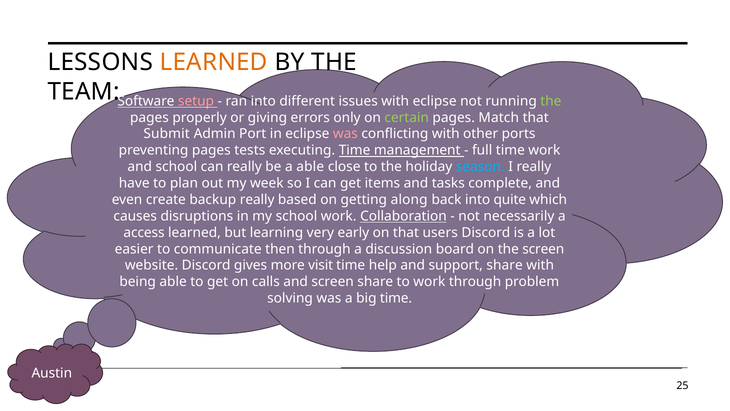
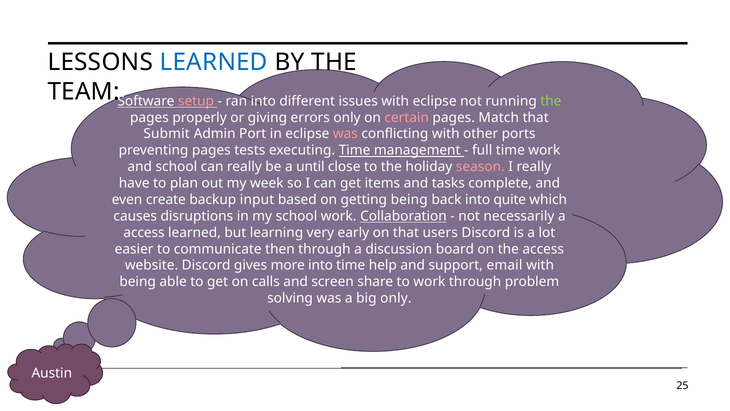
LEARNED colour: orange -> blue (214, 62)
certain colour: light green -> pink (407, 117)
a able: able -> until (310, 167)
season colour: light blue -> pink (480, 167)
backup really: really -> input (257, 200)
getting along: along -> being (409, 200)
the screen: screen -> access (543, 249)
more visit: visit -> into (321, 265)
support share: share -> email (505, 265)
big time: time -> only (396, 298)
